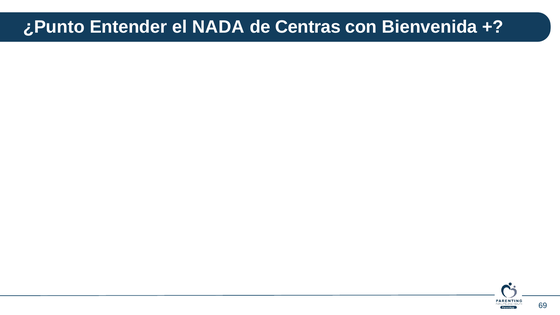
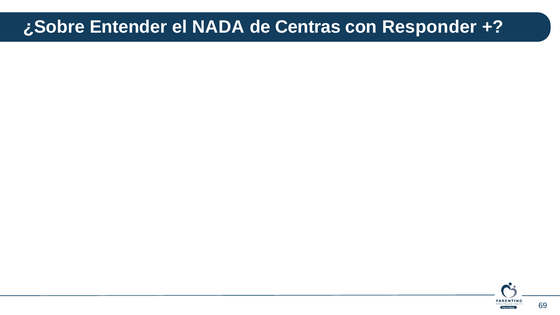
¿Punto: ¿Punto -> ¿Sobre (54, 27)
Bienvenida: Bienvenida -> Responder (429, 27)
